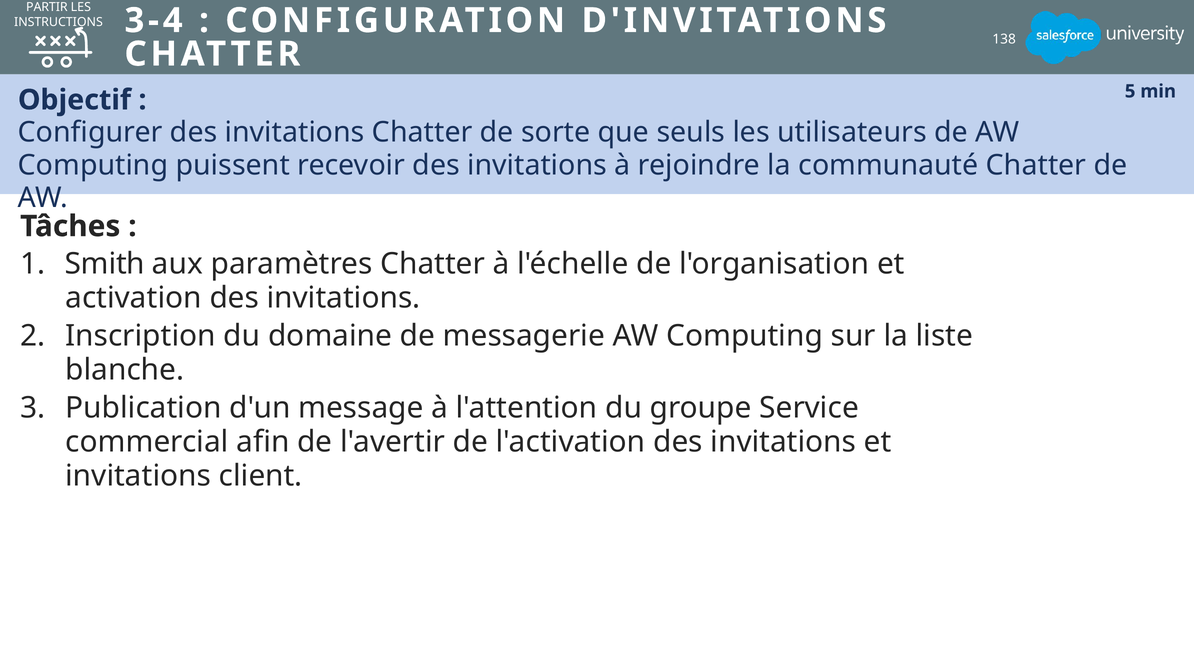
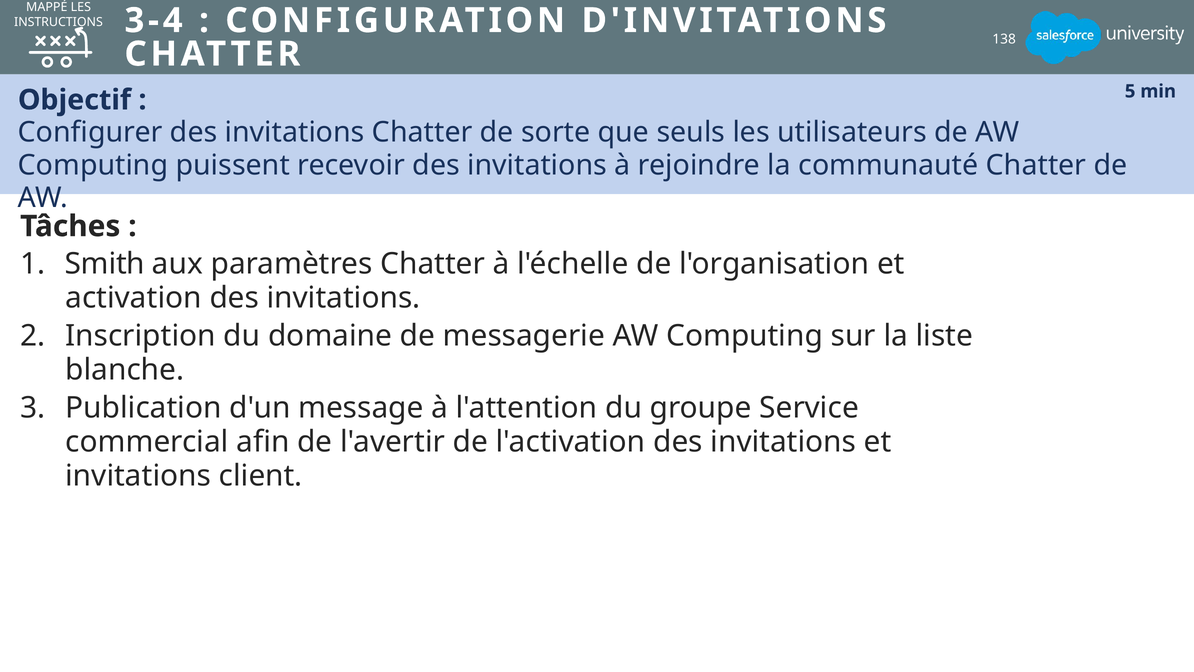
PARTIR: PARTIR -> MAPPÉ (47, 7)
